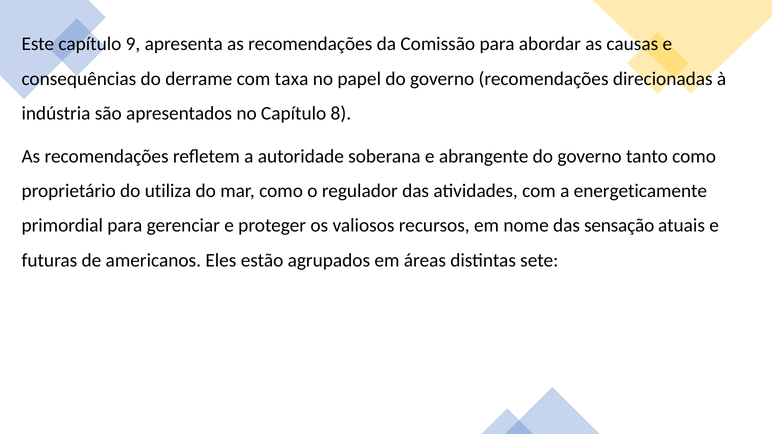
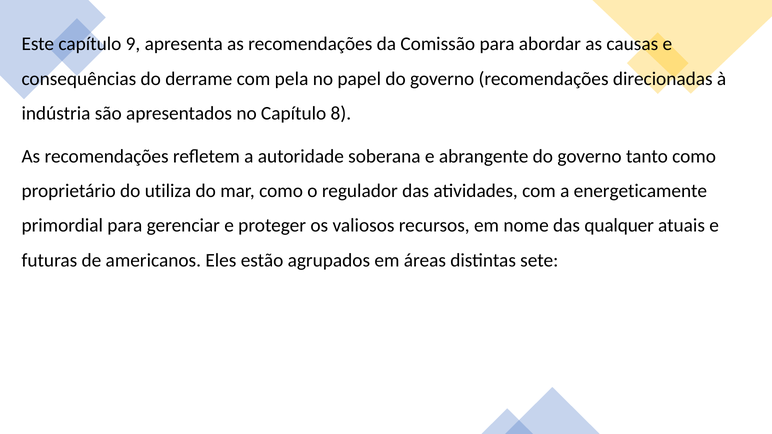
taxa: taxa -> pela (292, 79)
sensação: sensação -> qualquer (619, 226)
